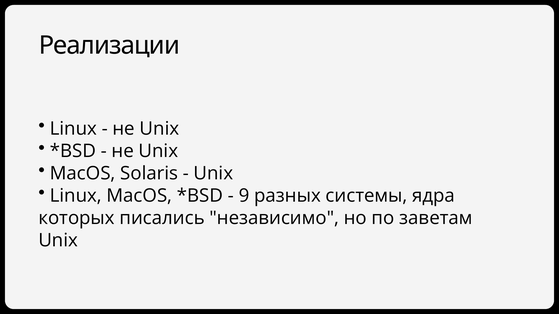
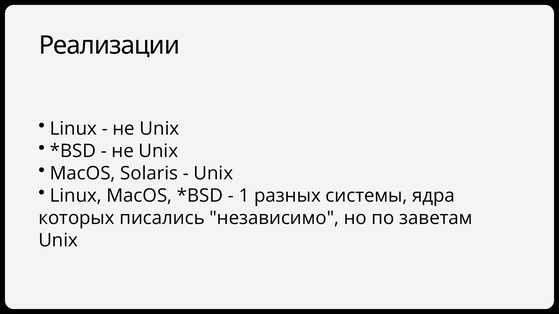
9: 9 -> 1 (244, 196)
